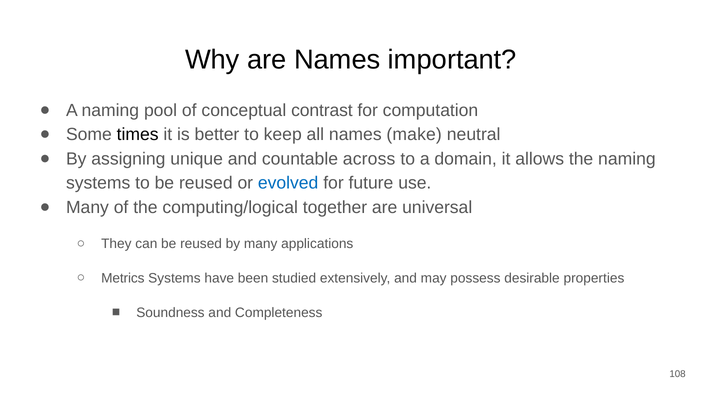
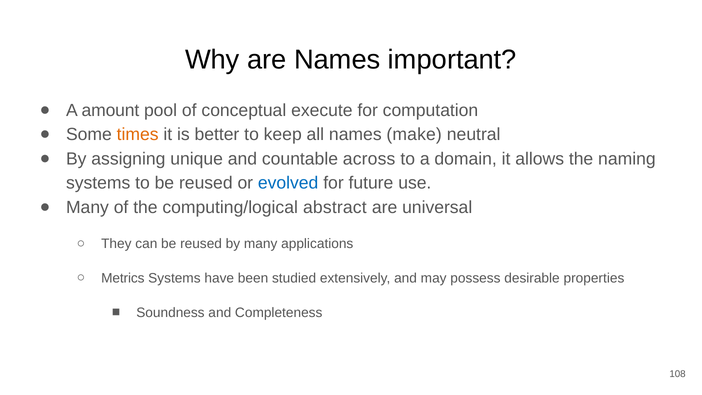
A naming: naming -> amount (110, 110)
contrast: contrast -> execute (322, 110)
times colour: black -> orange (138, 135)
together: together -> abstract (335, 207)
